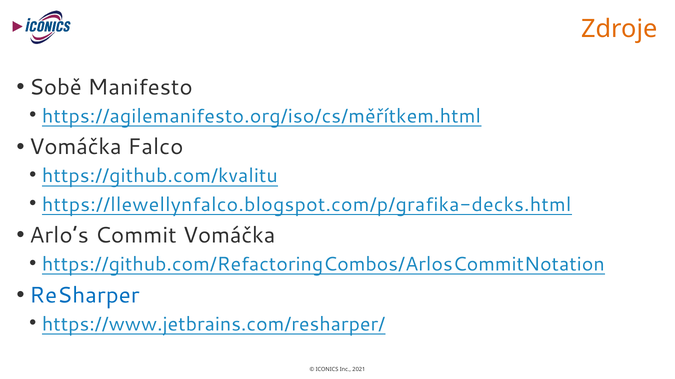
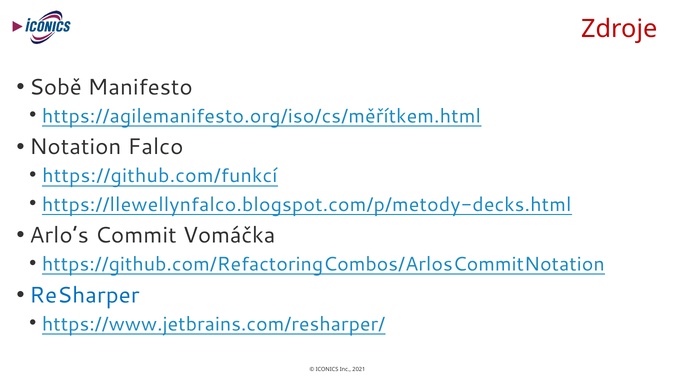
Zdroje colour: orange -> red (619, 29)
Vomáčka: Vomáčka -> Notation (75, 147)
https://github.com/kvalitu: https://github.com/kvalitu -> https://github.com/funkcí (160, 176)
https://llewellynfalco.blogspot.com/p/grafika-decks.html: https://llewellynfalco.blogspot.com/p/grafika-decks.html -> https://llewellynfalco.blogspot.com/p/metody-decks.html (307, 205)
